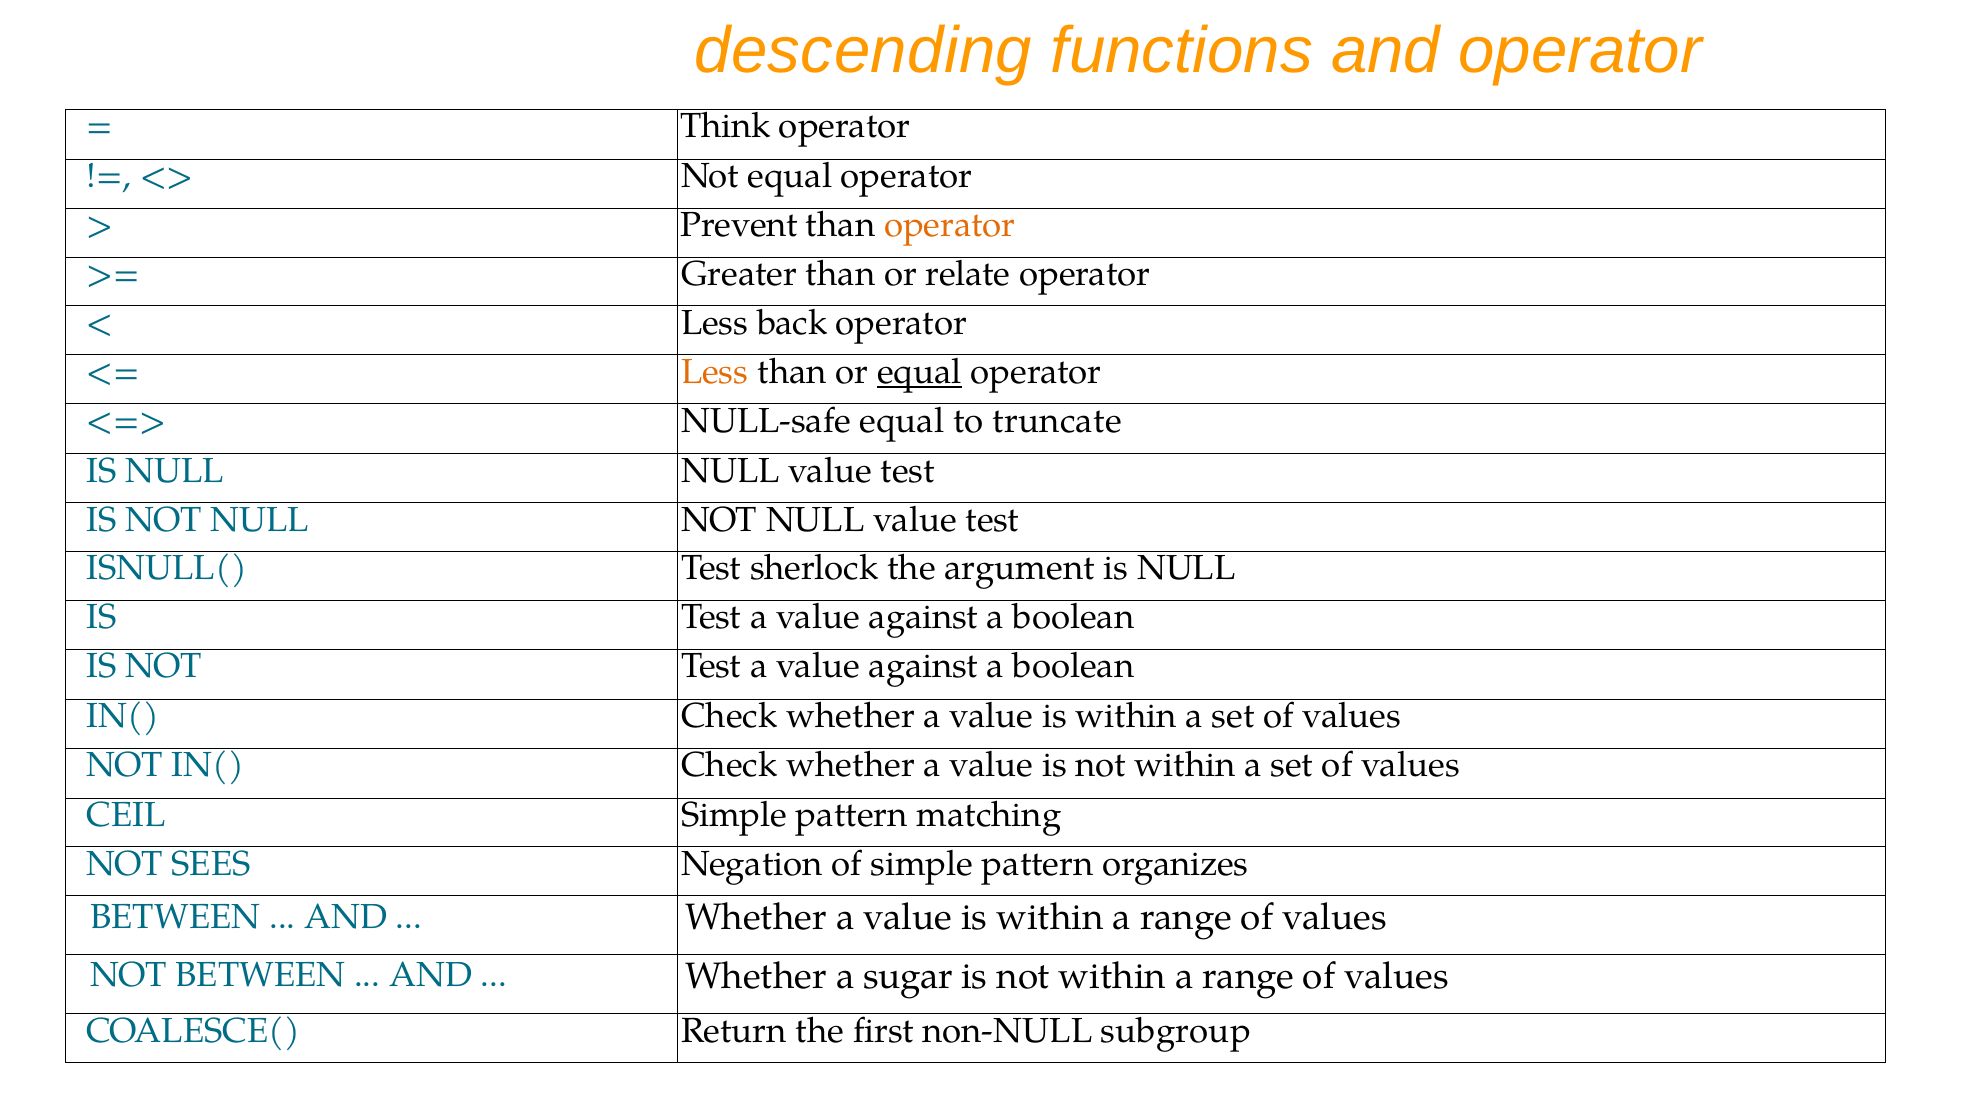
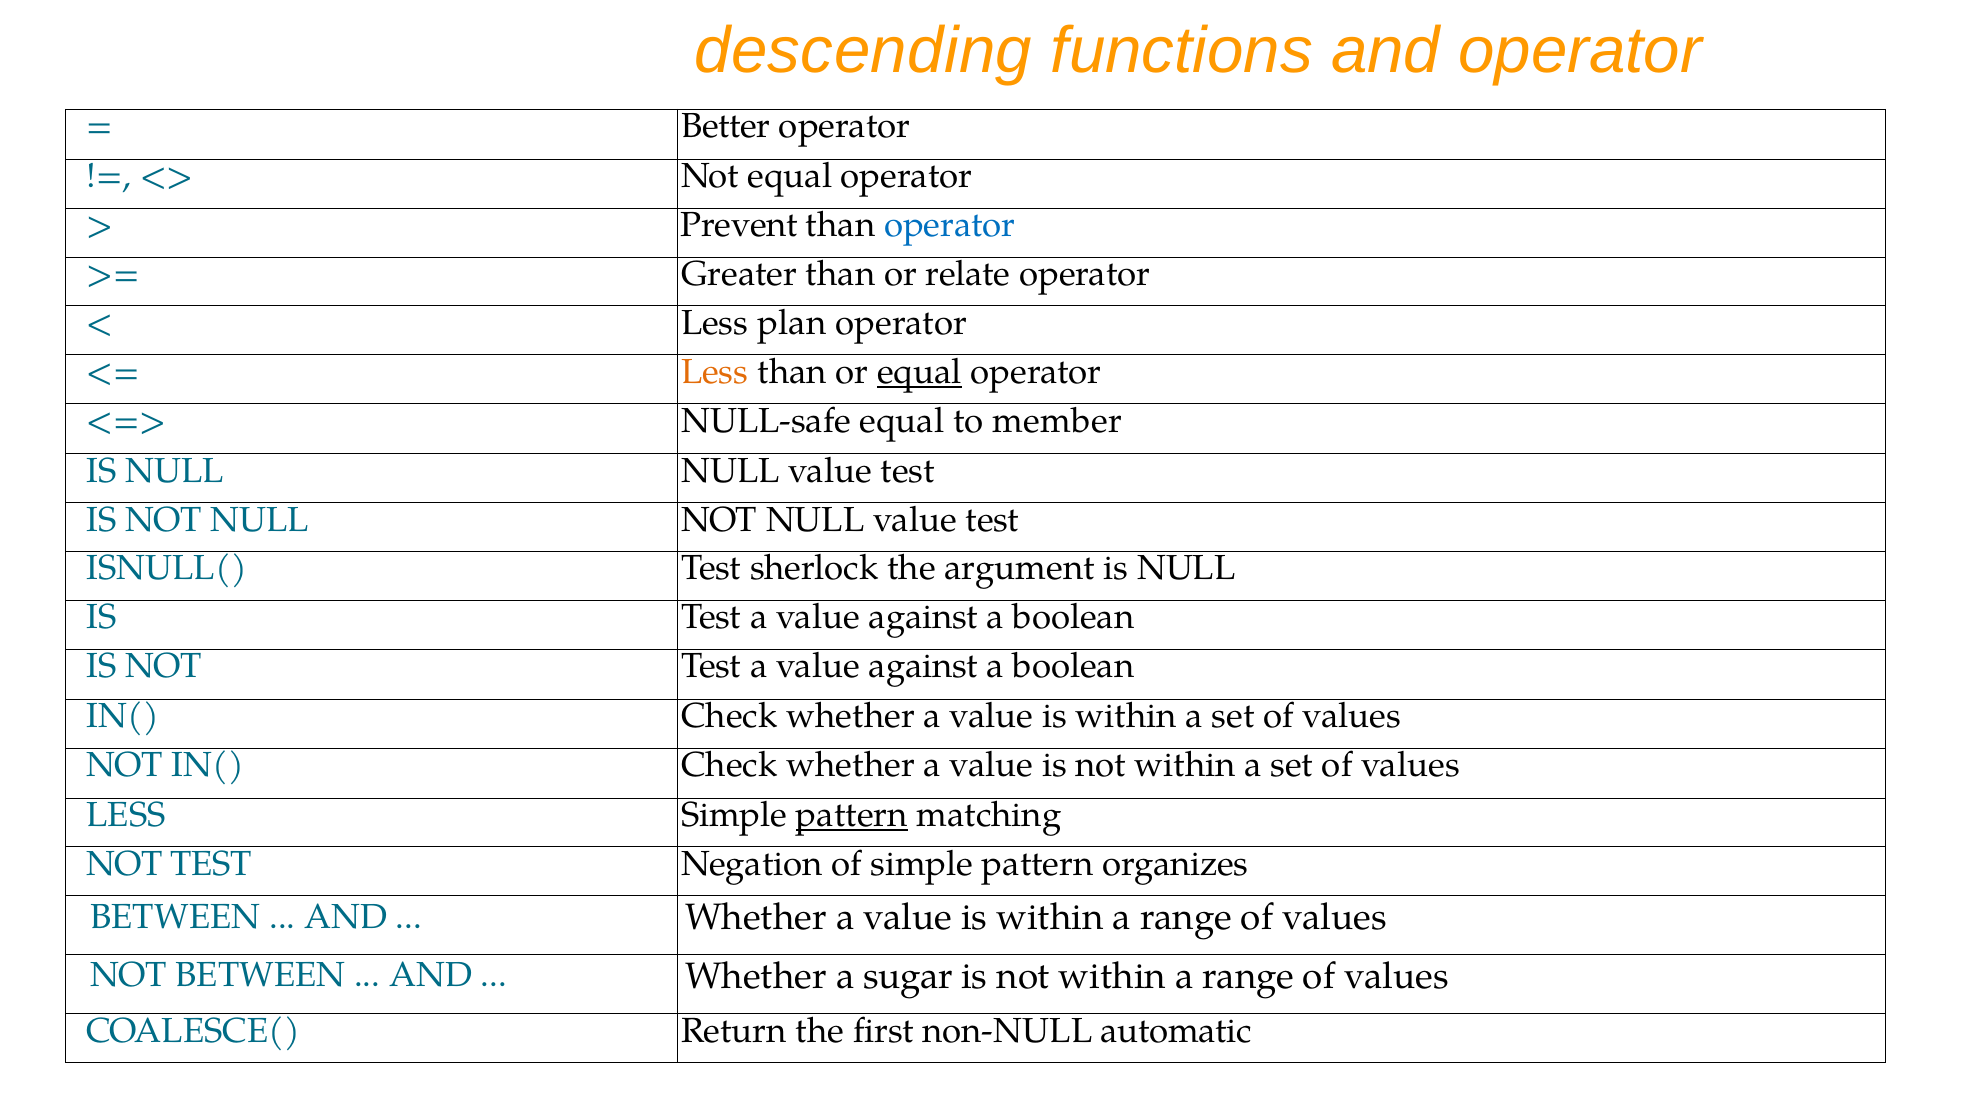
Think: Think -> Better (726, 126)
operator colour: orange -> blue (950, 225)
back: back -> plan (792, 323)
truncate: truncate -> member (1057, 421)
CEIL: CEIL -> LESS (126, 815)
pattern underline: none -> present (852, 815)
SEES: SEES -> TEST (211, 864)
subgroup: subgroup -> automatic (1176, 1031)
